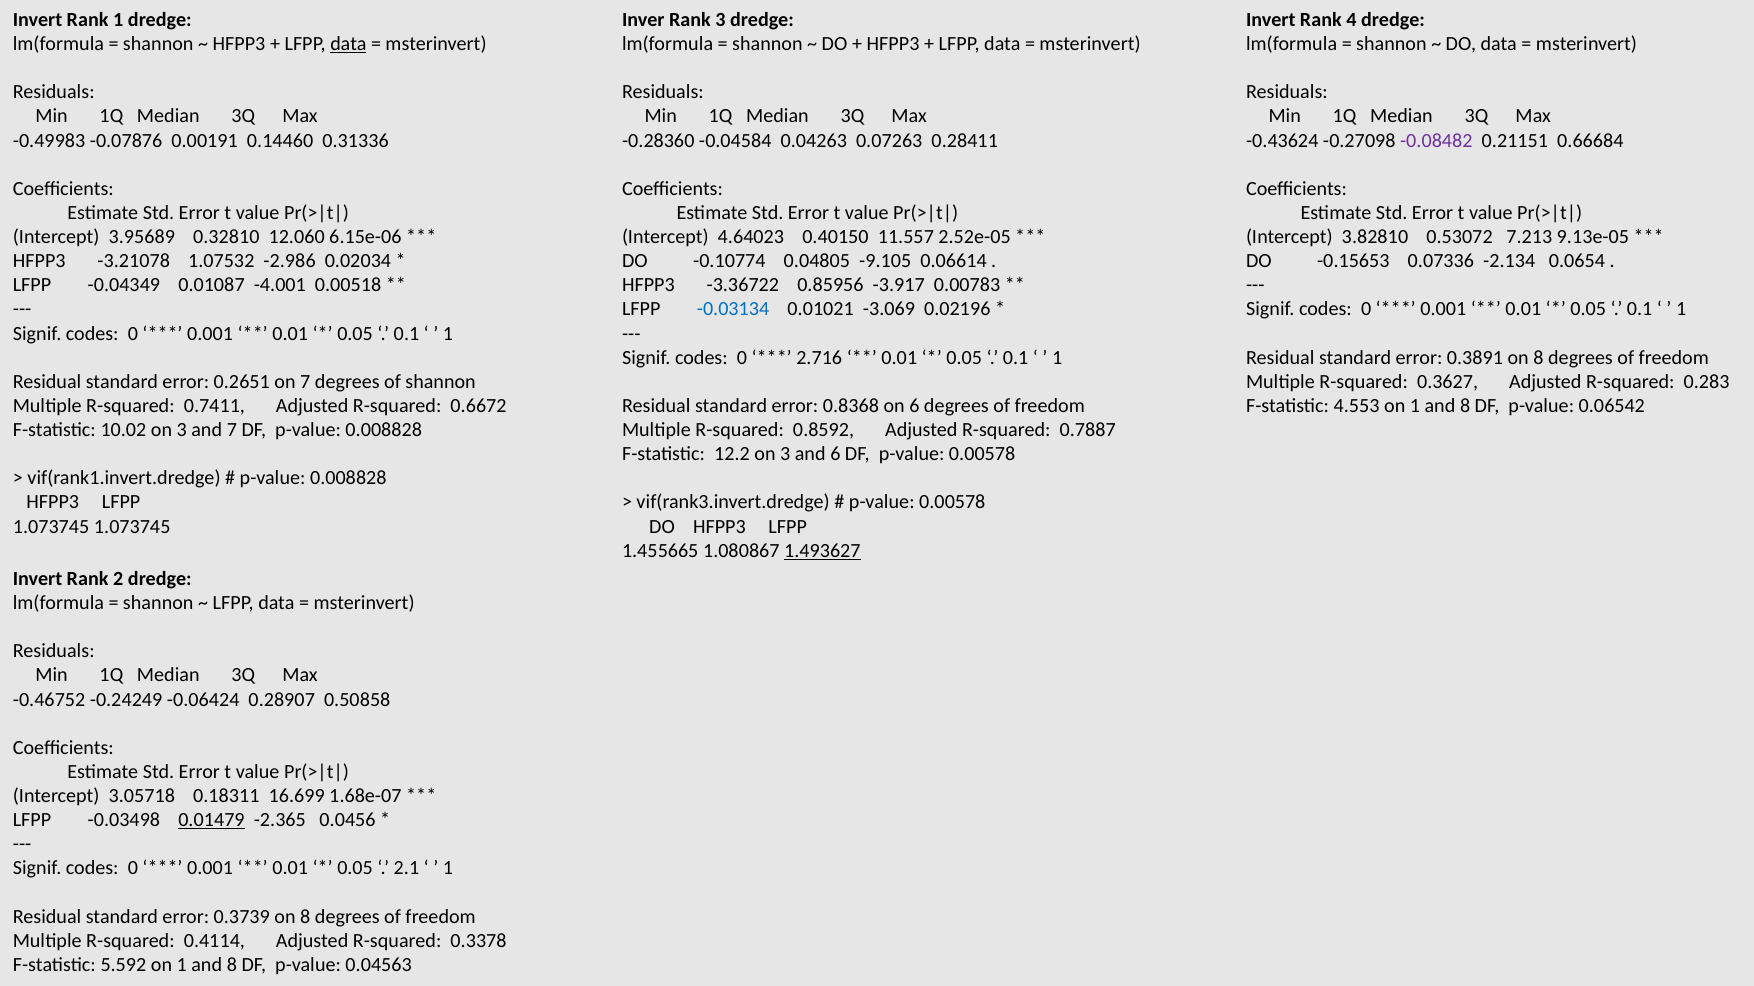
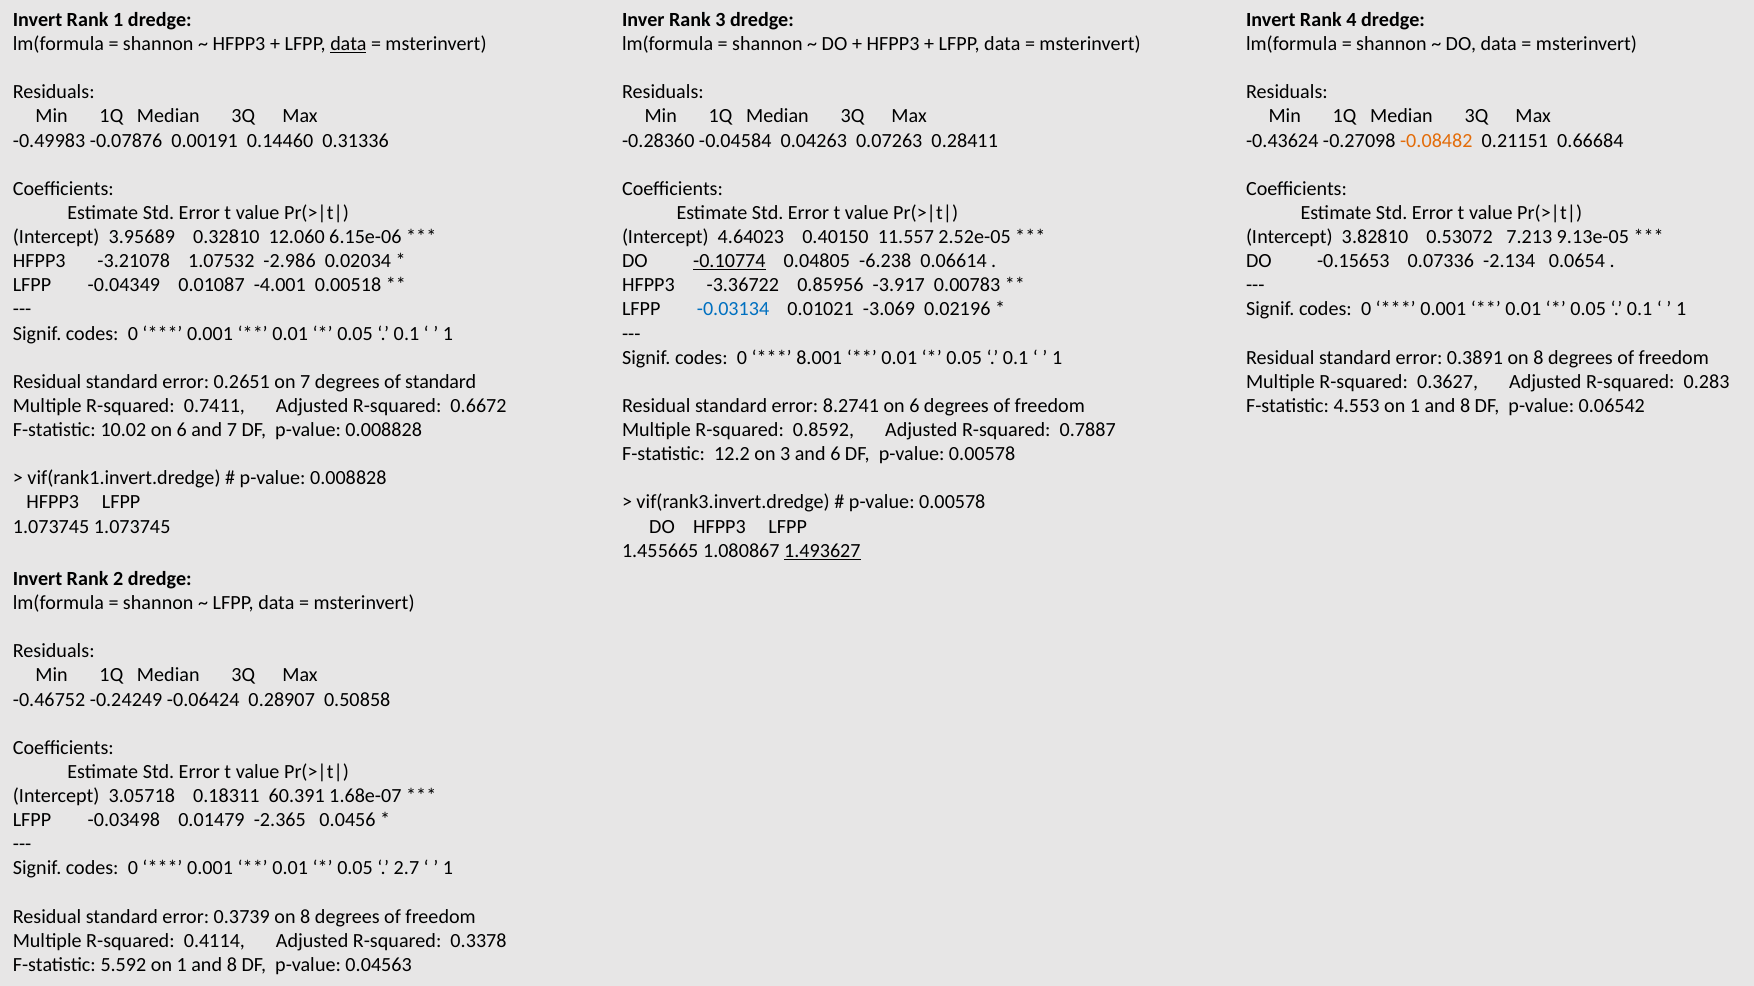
-0.08482 colour: purple -> orange (1436, 141)
-0.10774 underline: none -> present (729, 261)
-9.105: -9.105 -> -6.238 (885, 261)
2.716: 2.716 -> 8.001 (819, 358)
of shannon: shannon -> standard (441, 382)
0.8368: 0.8368 -> 8.2741 (851, 406)
10.02 on 3: 3 -> 6 (182, 430)
16.699: 16.699 -> 60.391 (297, 796)
0.01479 underline: present -> none (211, 821)
2.1: 2.1 -> 2.7 (406, 869)
